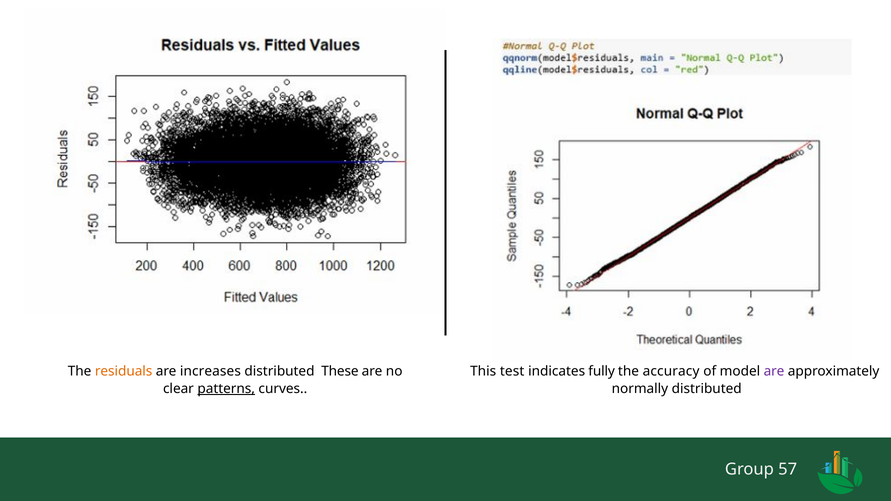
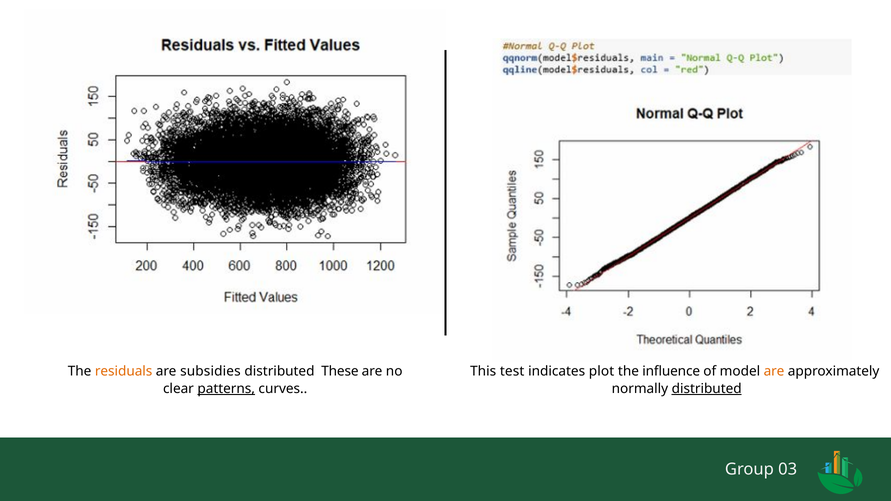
fully: fully -> plot (601, 371)
accuracy: accuracy -> influence (671, 371)
are colour: purple -> orange (774, 371)
increases: increases -> subsidies (210, 371)
distributed underline: none -> present (707, 389)
57: 57 -> 03 (788, 469)
